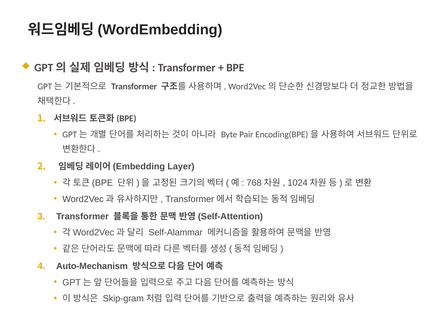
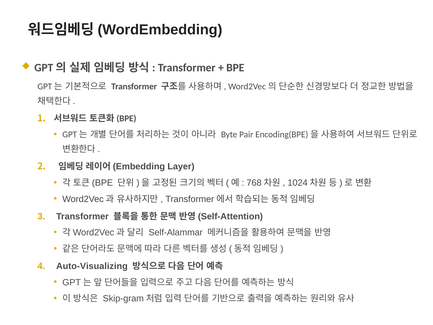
Auto-Mechanism: Auto-Mechanism -> Auto-Visualizing (92, 266)
